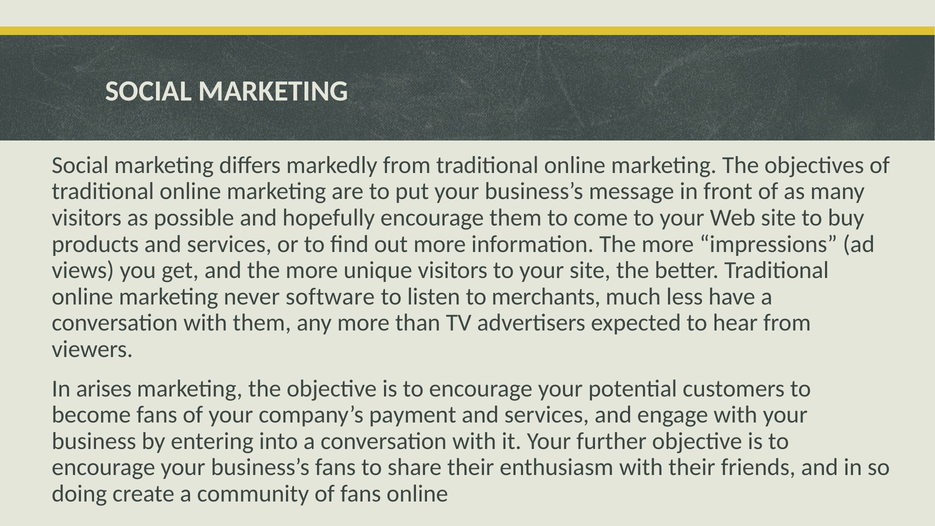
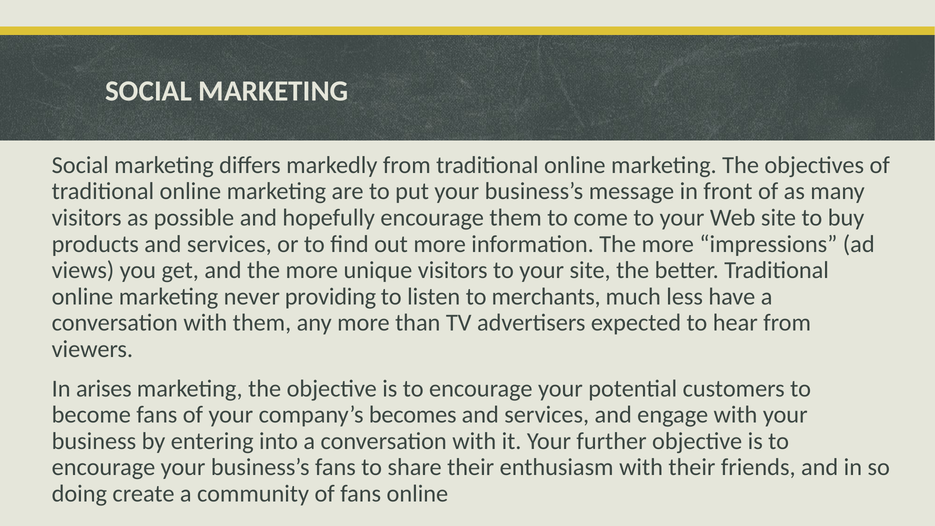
software: software -> providing (330, 297)
payment: payment -> becomes (413, 415)
